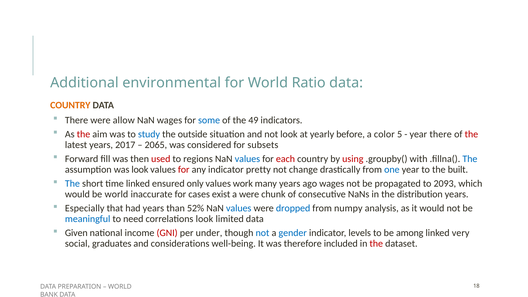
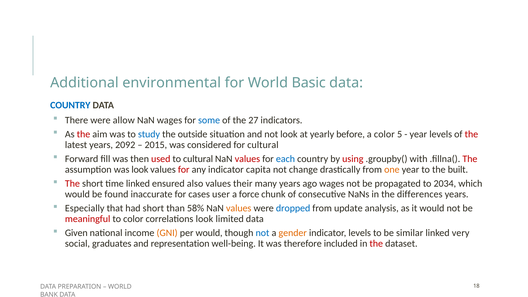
Ratio: Ratio -> Basic (309, 83)
COUNTRY colour: orange -> blue (70, 105)
49: 49 -> 27 (253, 120)
year there: there -> levels (441, 134)
2017: 2017 -> 2092 (125, 145)
2065: 2065 -> 2015 (156, 145)
for subsets: subsets -> cultural (263, 145)
to regions: regions -> cultural (198, 159)
values colour: blue -> red (247, 159)
each colour: red -> blue (285, 159)
The colour: blue -> red (470, 159)
pretty: pretty -> capita (258, 170)
one colour: blue -> orange (392, 170)
The colour: blue -> red (72, 184)
only: only -> also (195, 184)
work: work -> their (243, 184)
2093: 2093 -> 2034 (445, 184)
be world: world -> found (116, 194)
exist: exist -> user (221, 194)
a were: were -> force (249, 194)
distribution: distribution -> differences (420, 194)
had years: years -> short (153, 208)
52%: 52% -> 58% (196, 208)
values colour: blue -> orange (239, 208)
numpy: numpy -> update (348, 208)
meaningful colour: blue -> red (88, 219)
to need: need -> color (133, 219)
GNI colour: red -> orange (167, 233)
per under: under -> would (209, 233)
gender colour: blue -> orange (293, 233)
among: among -> similar (410, 233)
considerations: considerations -> representation (180, 244)
